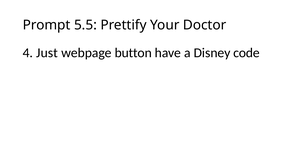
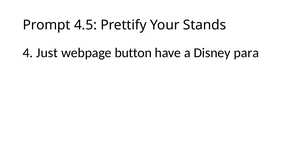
5.5: 5.5 -> 4.5 (85, 25)
Doctor: Doctor -> Stands (205, 25)
code: code -> para (246, 53)
